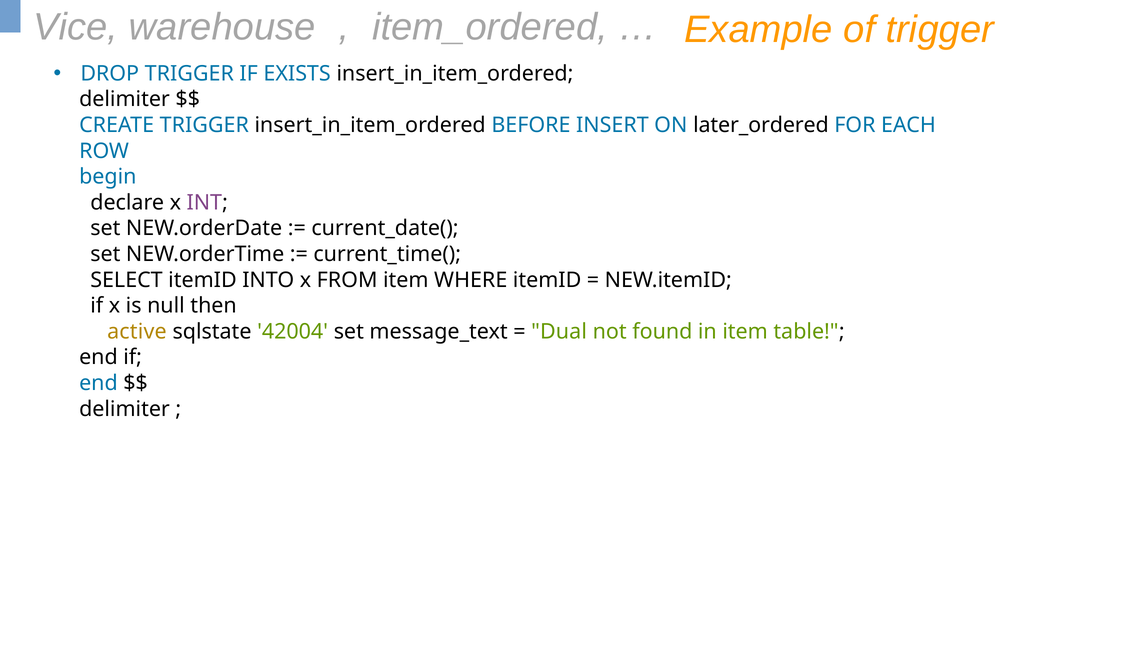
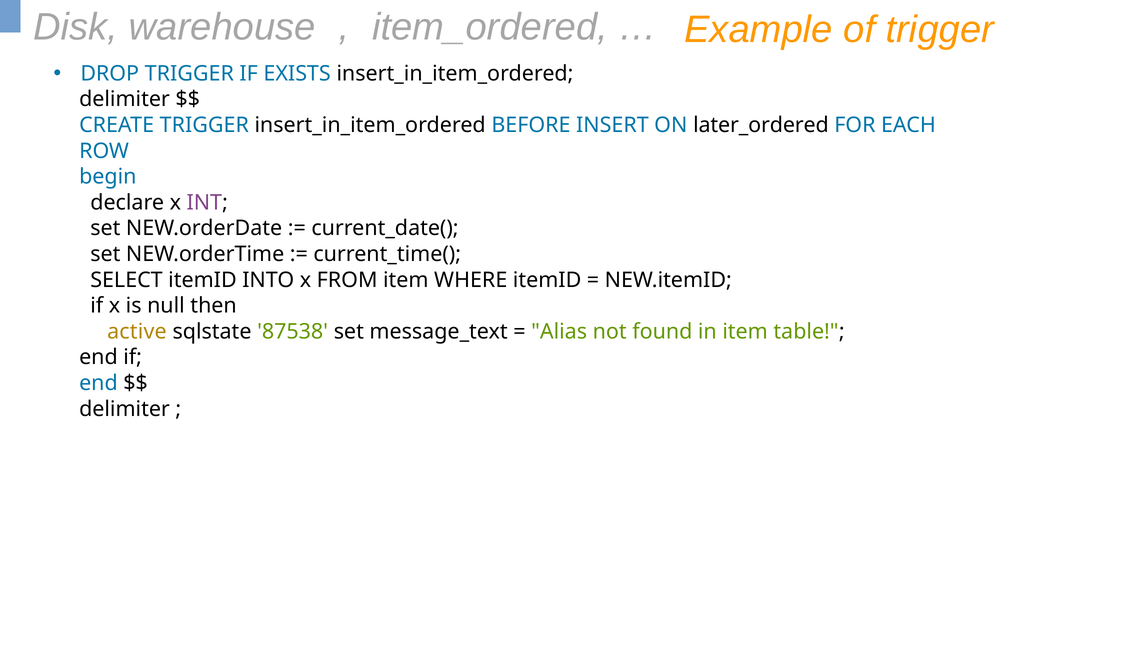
Vice: Vice -> Disk (76, 27)
42004: 42004 -> 87538 (293, 331)
Dual: Dual -> Alias (559, 331)
